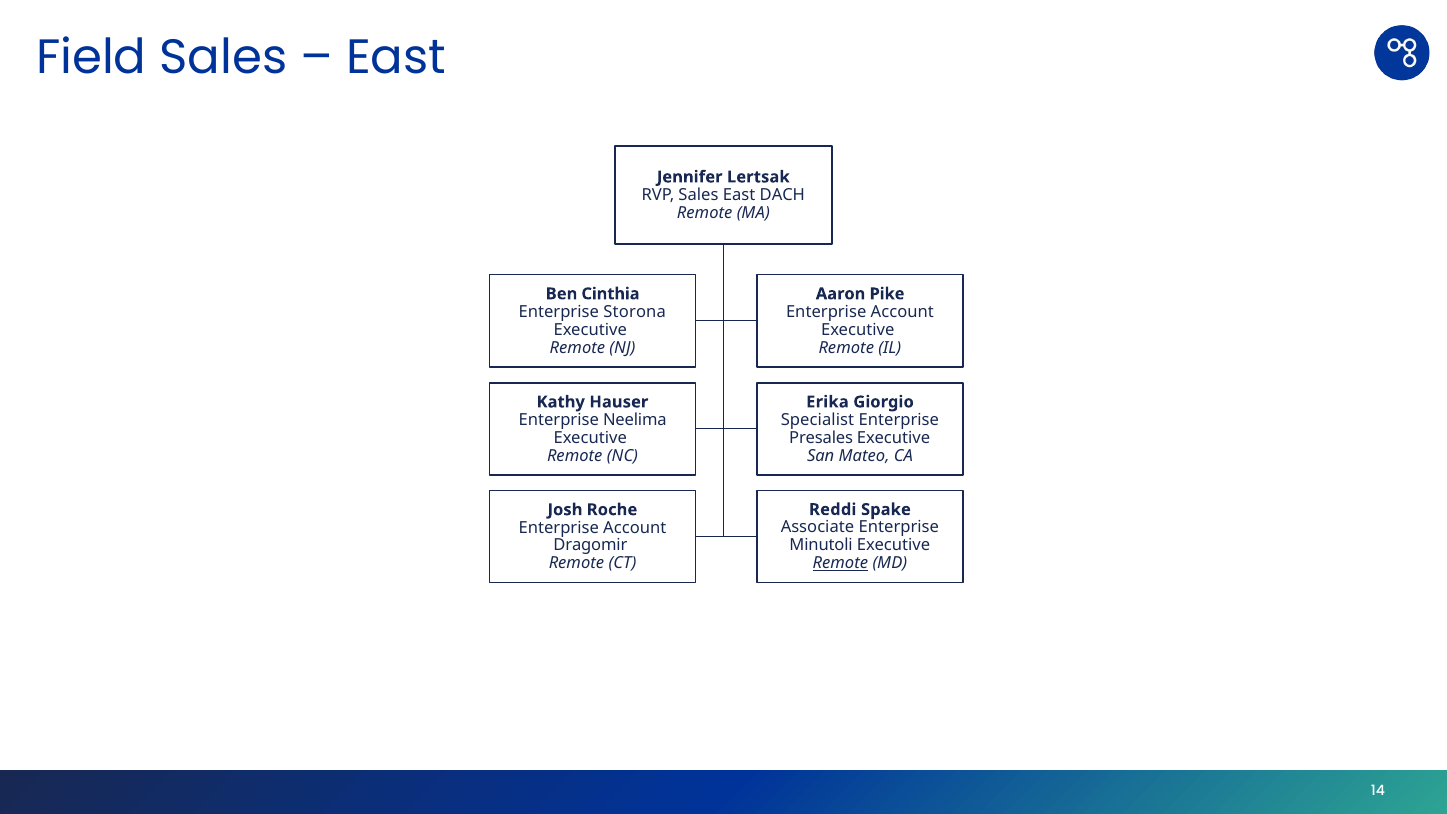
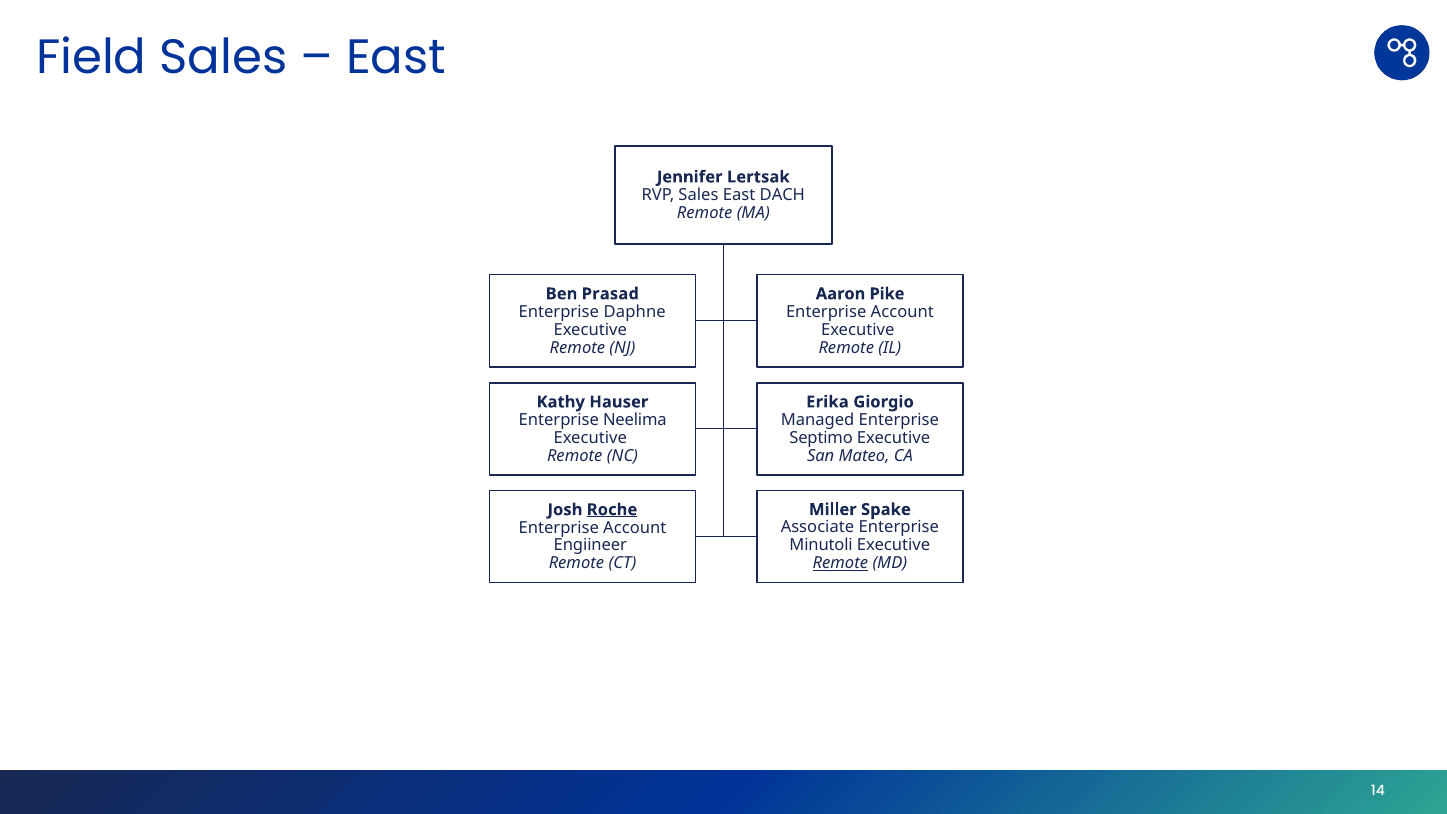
Cinthia: Cinthia -> Prasad (610, 294)
Storona: Storona -> Daphne (635, 312)
Specialist: Specialist -> Managed (818, 420)
Presales: Presales -> Septimo (821, 438)
Reddi: Reddi -> Miller (833, 510)
Roche underline: none -> present (612, 510)
Dragomir: Dragomir -> Engiineer (590, 545)
